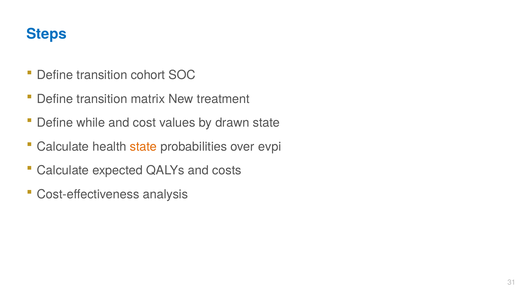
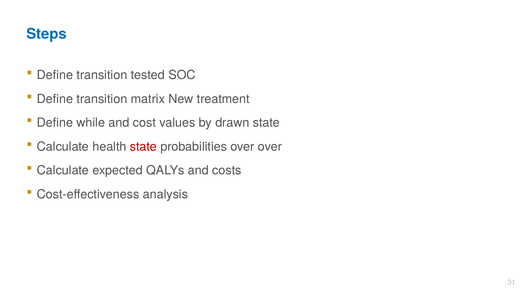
cohort: cohort -> tested (148, 75)
state colour: orange -> red (143, 147)
over evpi: evpi -> over (270, 147)
